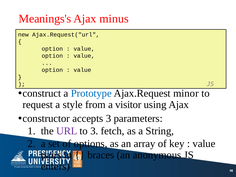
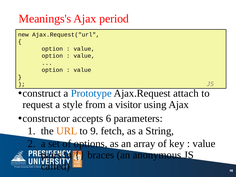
minus: minus -> period (114, 19)
minor: minor -> attach (186, 93)
accepts 3: 3 -> 6 (108, 118)
URL colour: purple -> orange (67, 131)
to 3: 3 -> 9 (94, 131)
enters: enters -> called (55, 166)
